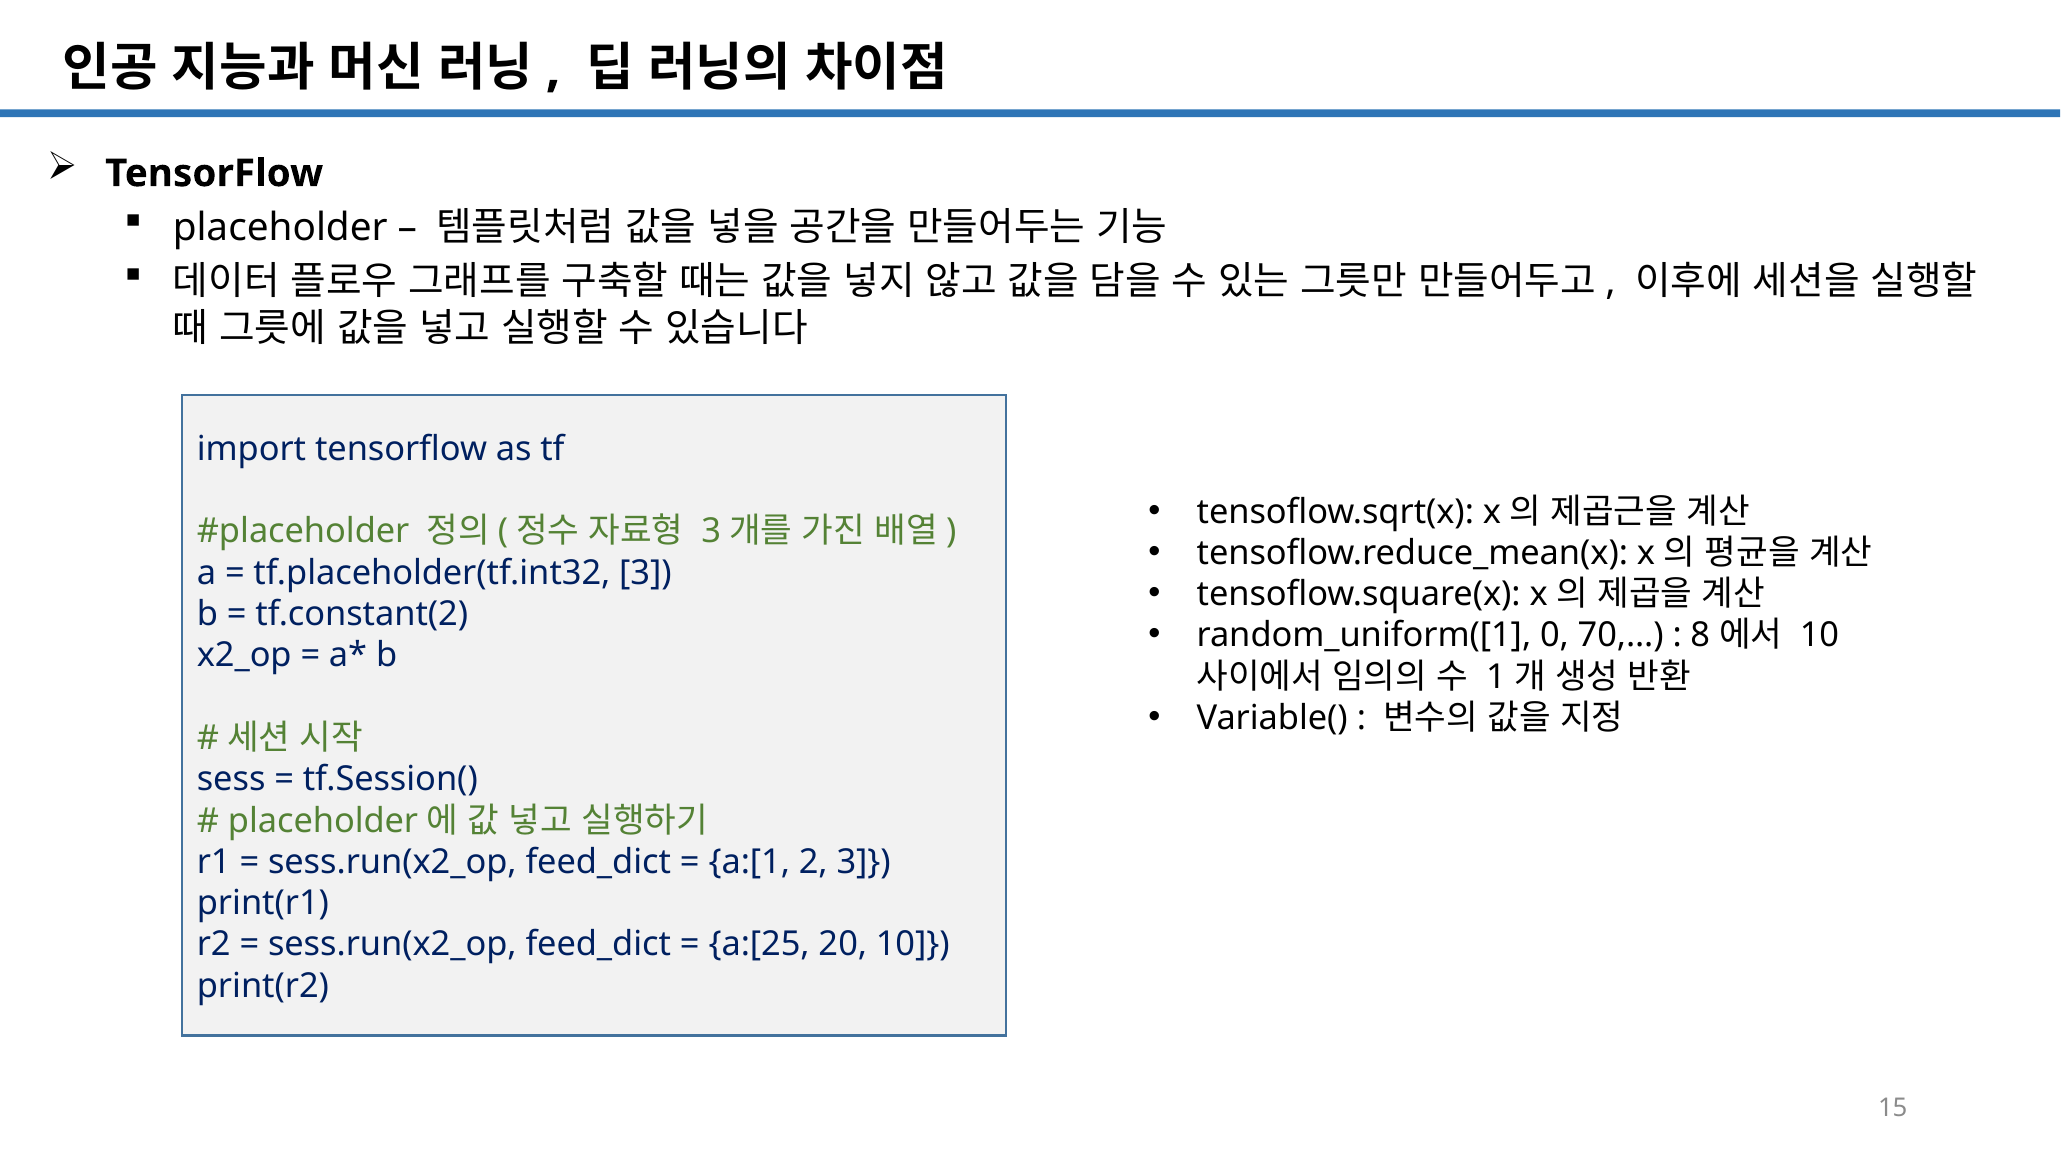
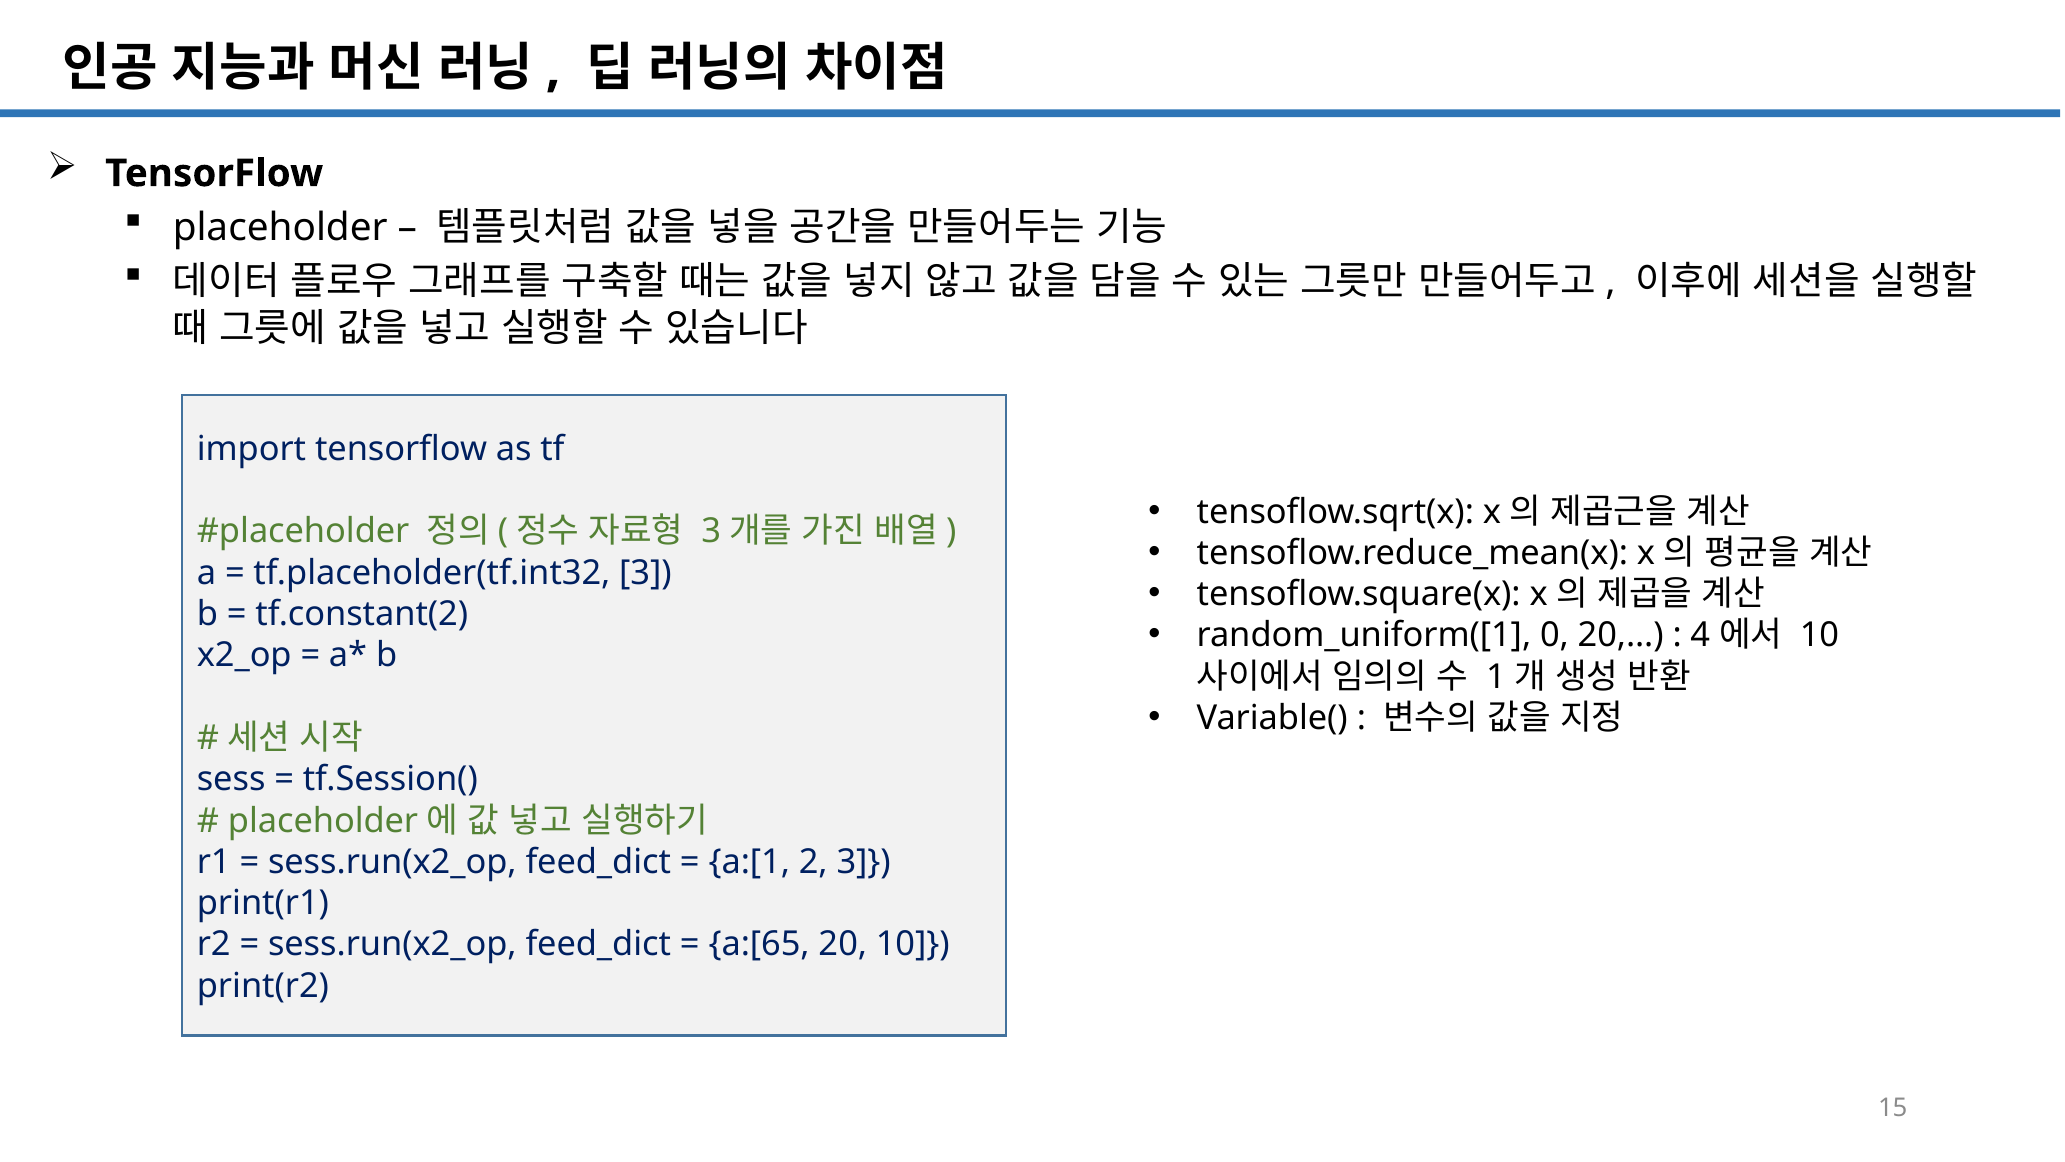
70,…: 70,… -> 20,… (1621, 635)
8: 8 -> 4 (1700, 635)
a:[25: a:[25 -> a:[65 (759, 944)
